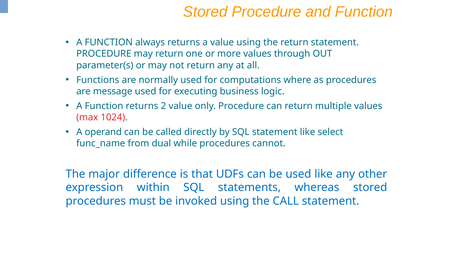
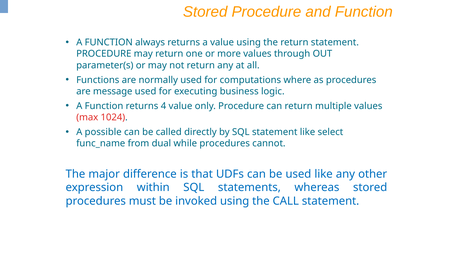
2: 2 -> 4 (163, 106)
operand: operand -> possible (103, 132)
